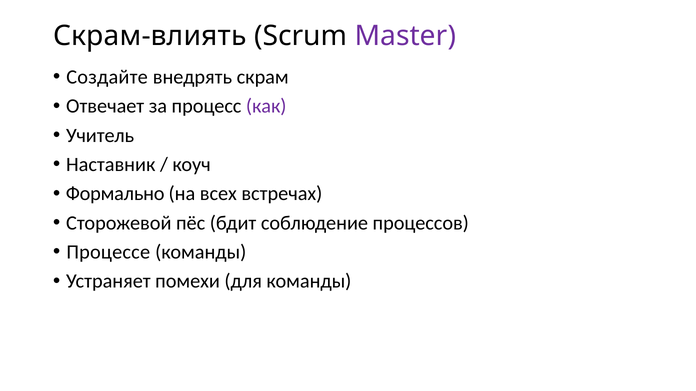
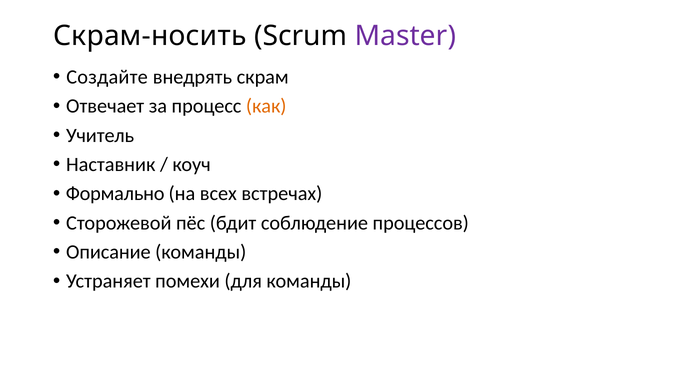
Скрам-влиять: Скрам-влиять -> Скрам-носить (150, 36)
как colour: purple -> orange (266, 106)
Процессе: Процессе -> Описание (108, 252)
